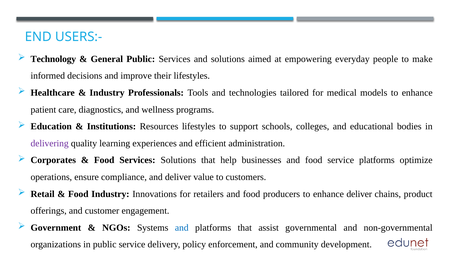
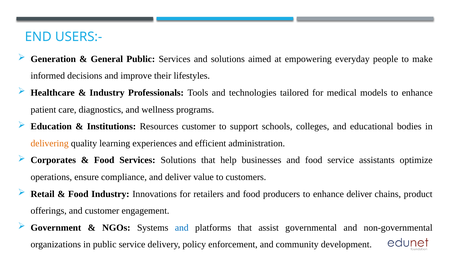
Technology: Technology -> Generation (53, 59)
Resources lifestyles: lifestyles -> customer (199, 127)
delivering colour: purple -> orange (50, 143)
service platforms: platforms -> assistants (377, 160)
